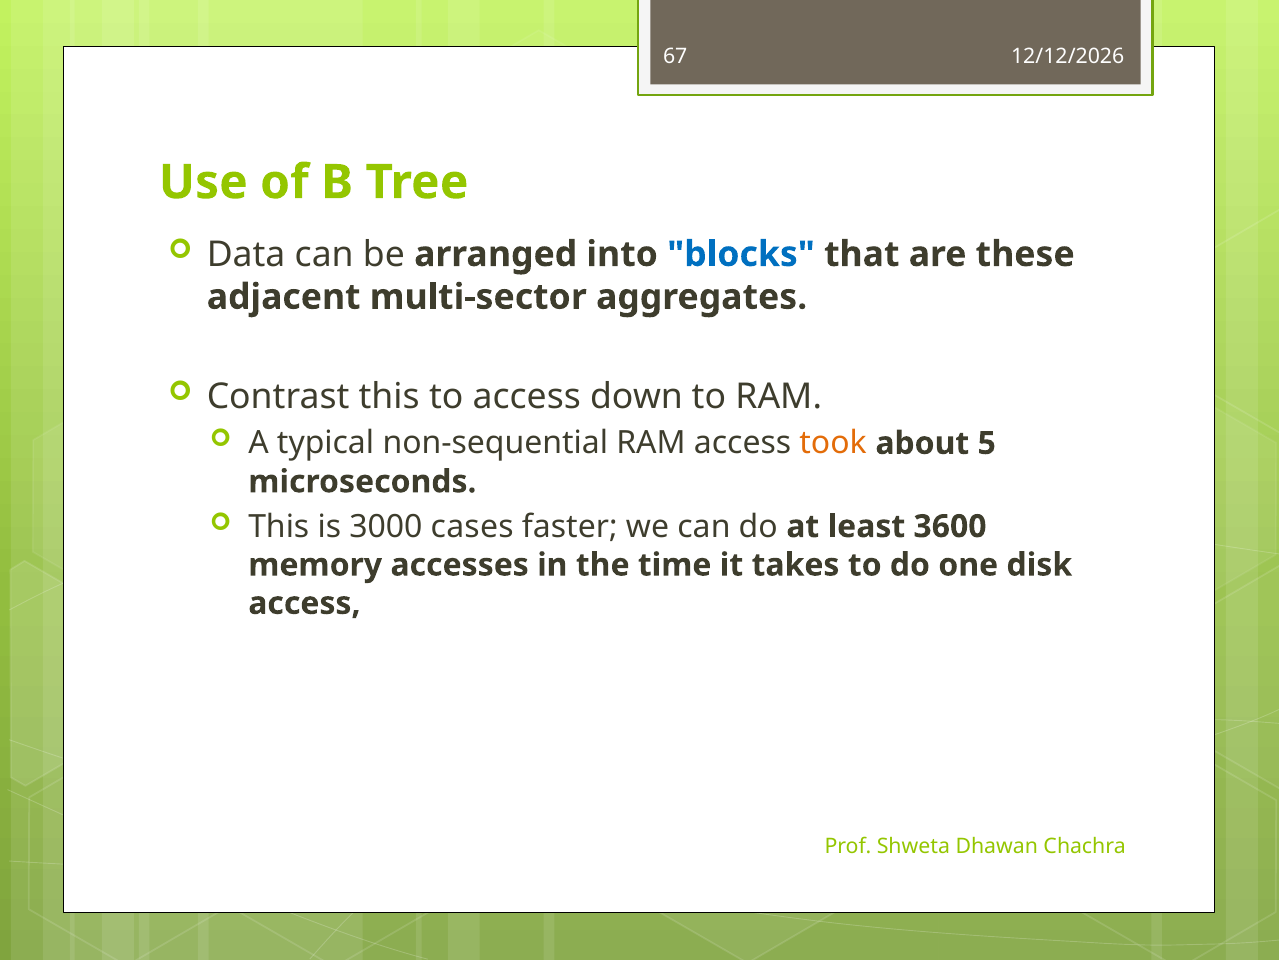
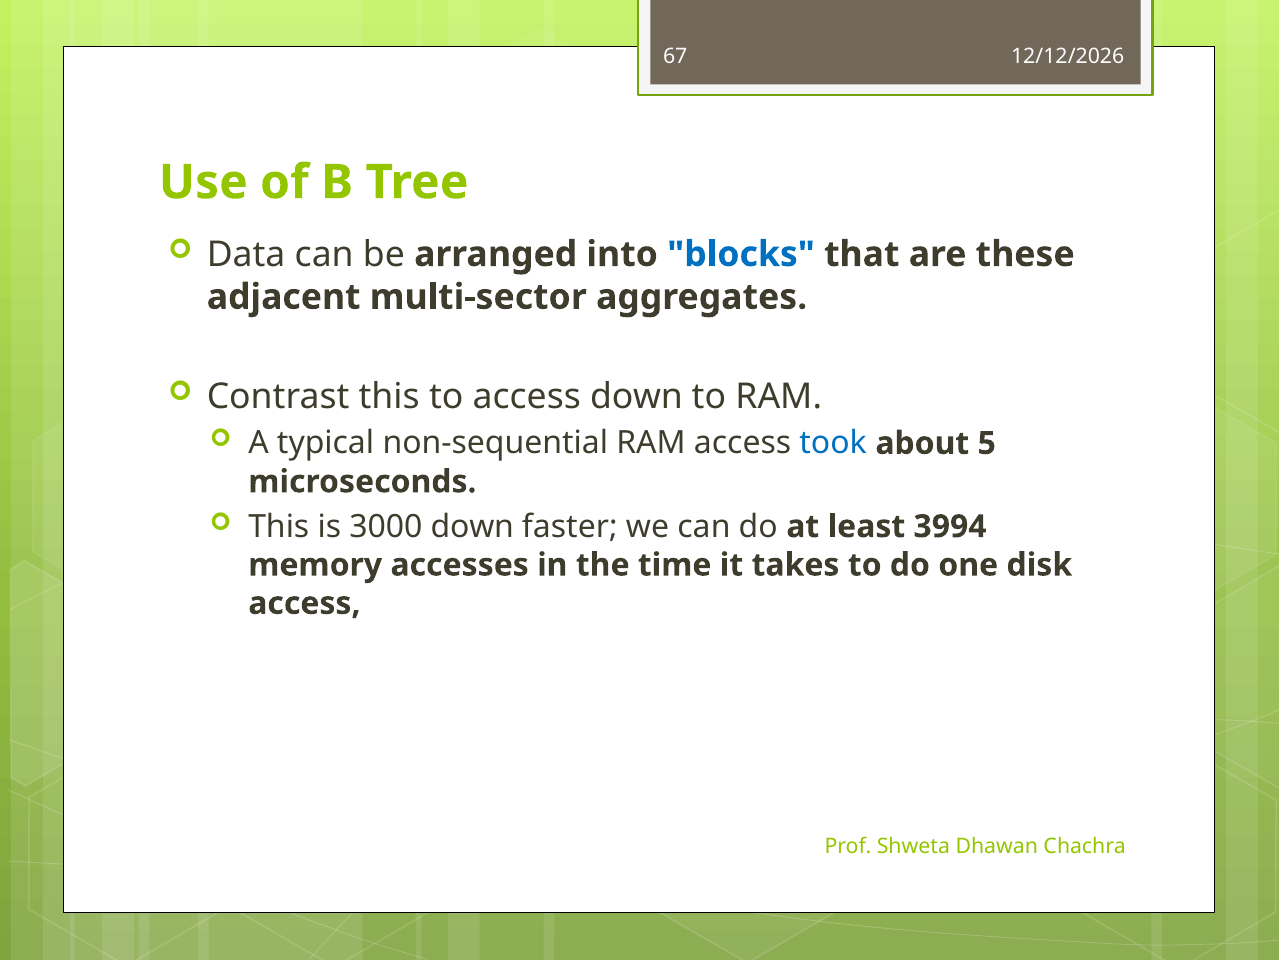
took colour: orange -> blue (833, 443)
3000 cases: cases -> down (472, 526)
3600: 3600 -> 3994 (950, 526)
